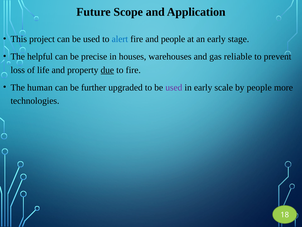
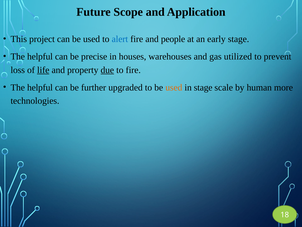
reliable: reliable -> utilized (238, 57)
life underline: none -> present (43, 70)
human: human -> helpful (40, 87)
used colour: purple -> orange (174, 87)
in early: early -> stage (203, 87)
by people: people -> human (259, 87)
